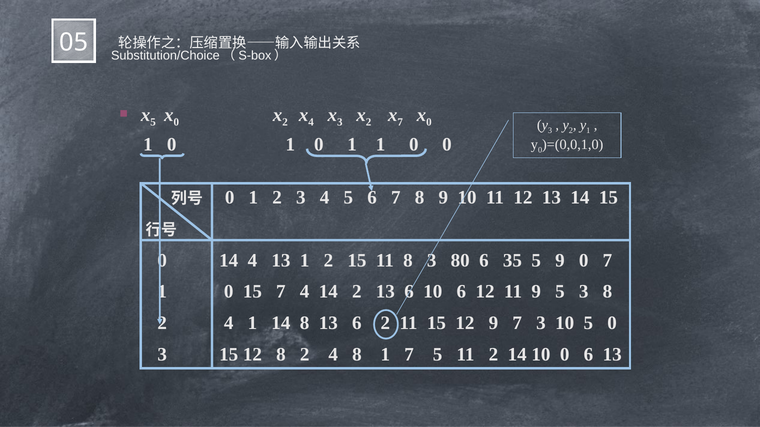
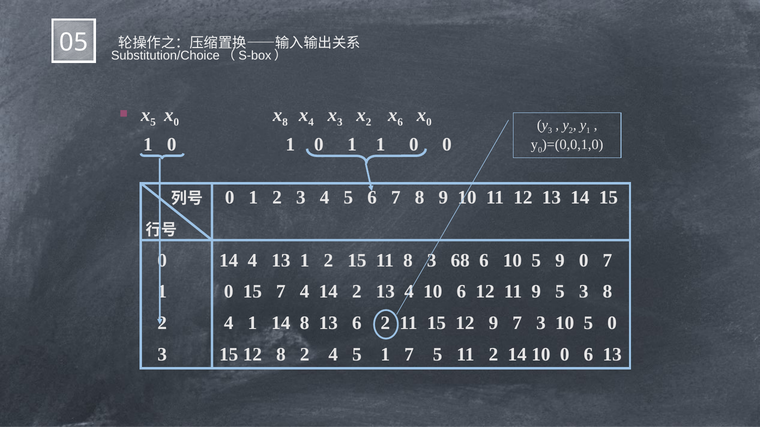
2: 2 -> 8 (285, 122)
7: 7 -> 6 (400, 122)
80: 80 -> 68 (460, 261)
6 35: 35 -> 10 (512, 261)
2 13 6: 6 -> 4 (409, 292)
2 4 8: 8 -> 5 (357, 355)
